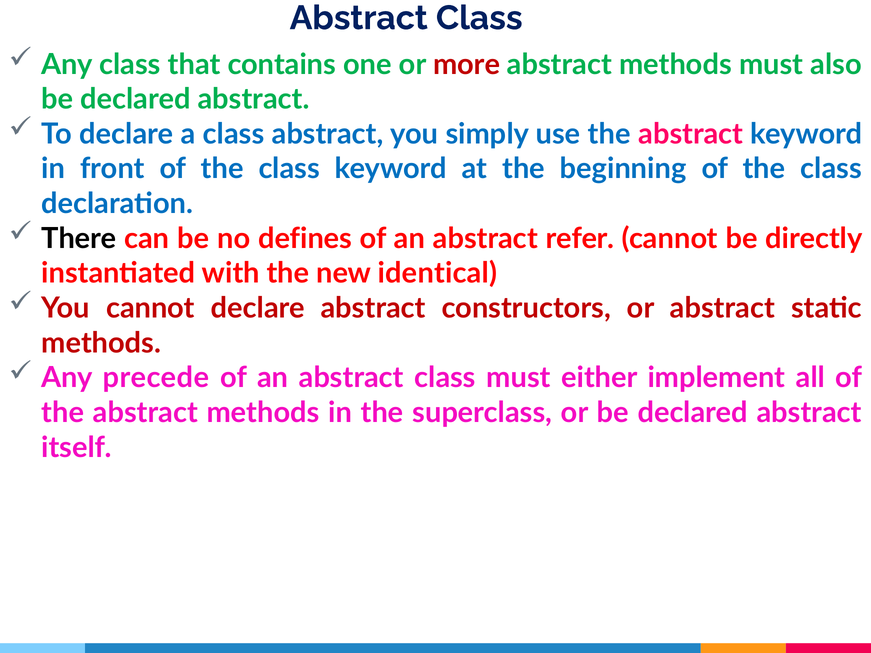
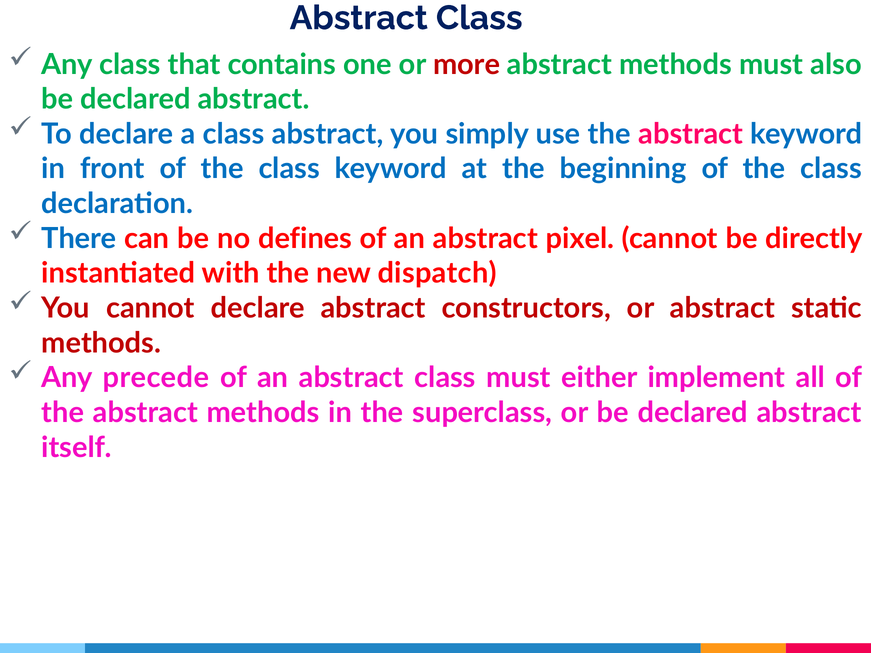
There colour: black -> blue (79, 239)
refer: refer -> pixel (580, 239)
identical: identical -> dispatch (437, 273)
